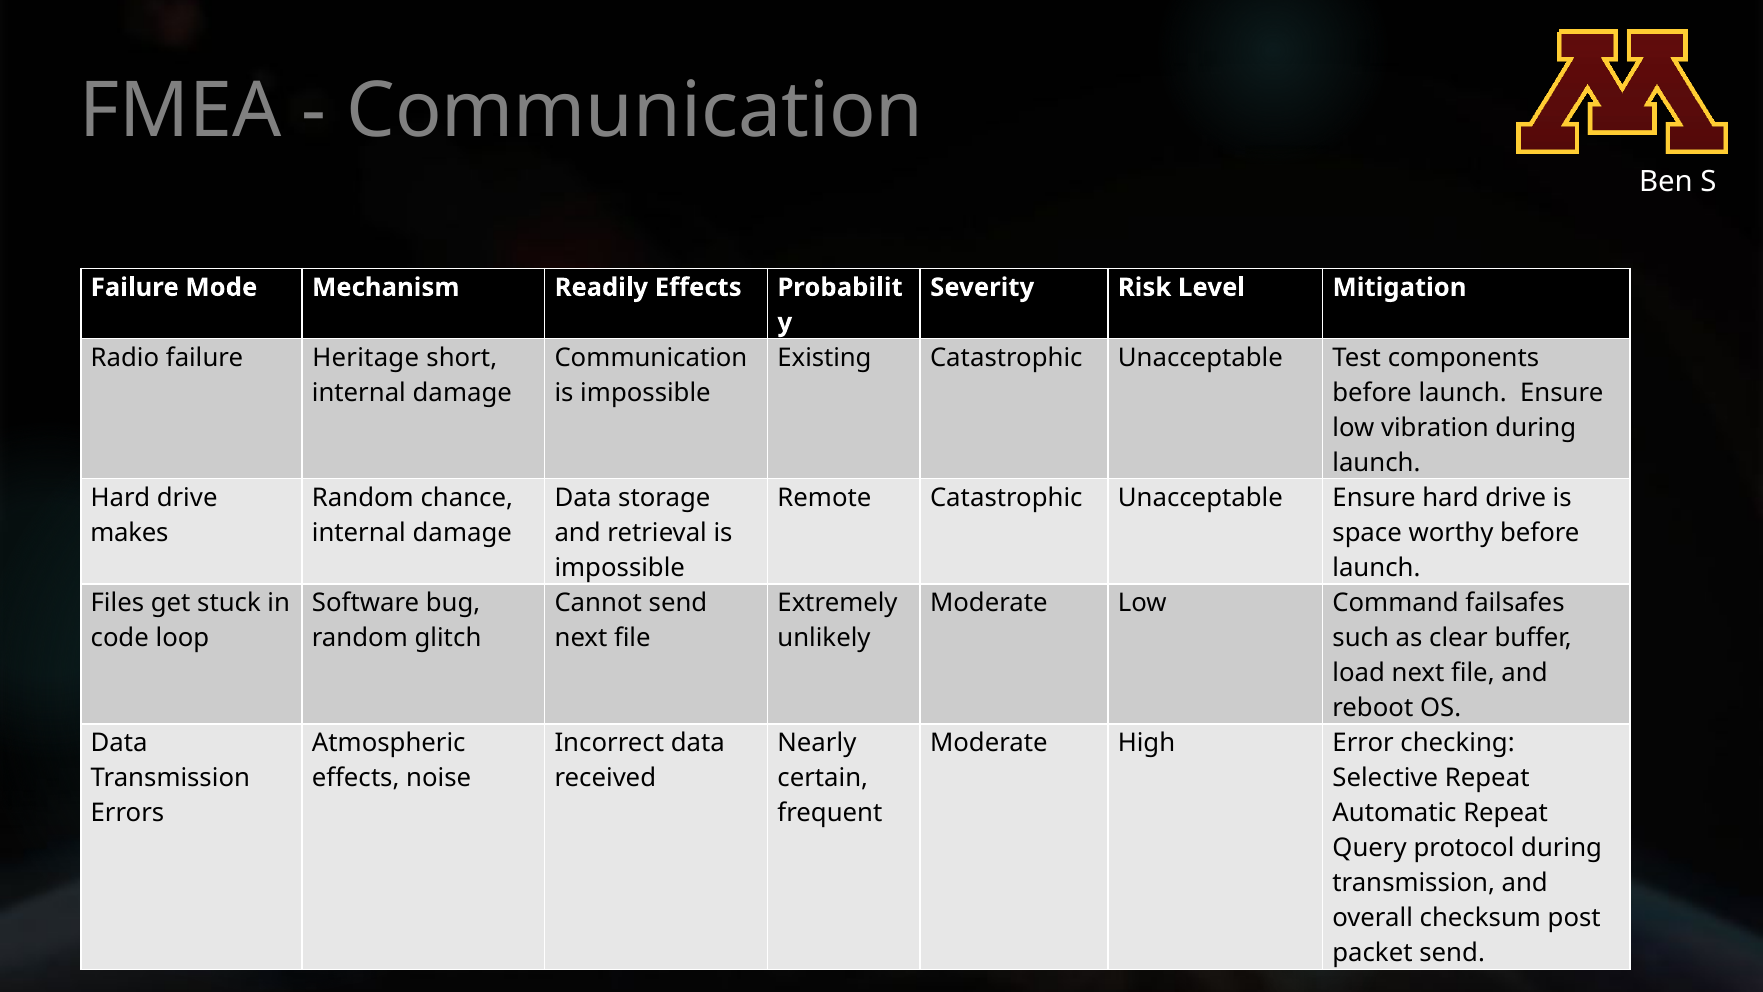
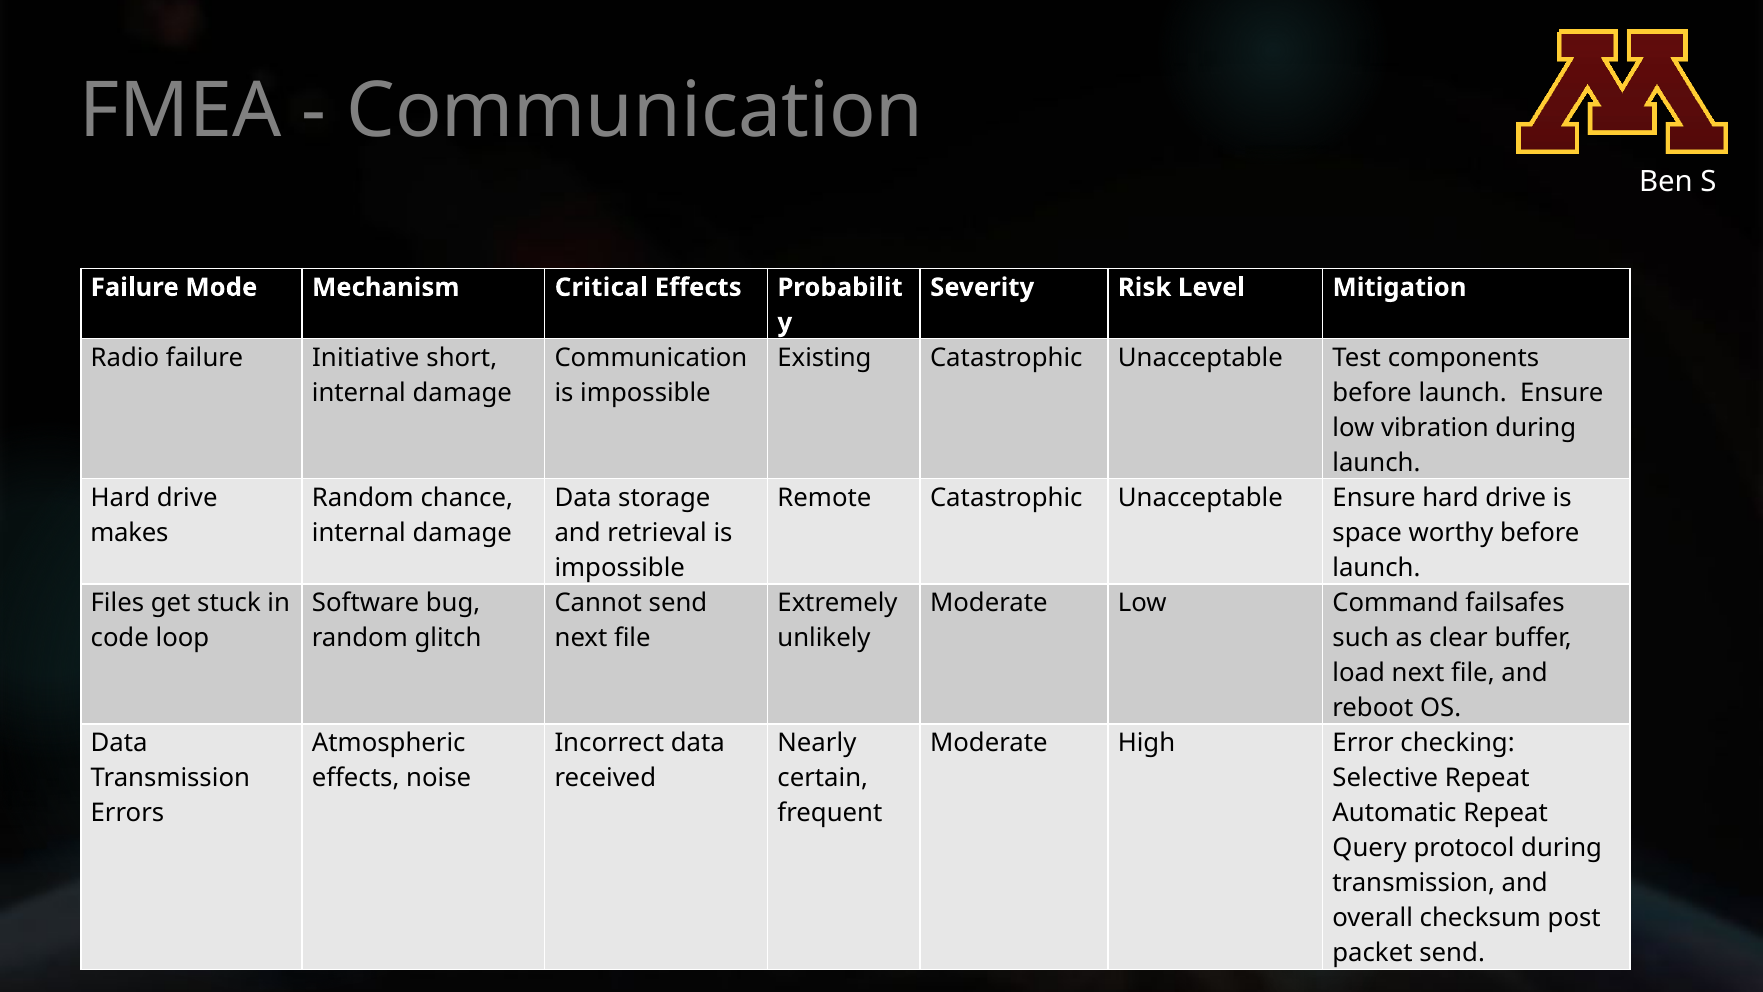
Readily: Readily -> Critical (601, 287)
Heritage: Heritage -> Initiative (366, 357)
